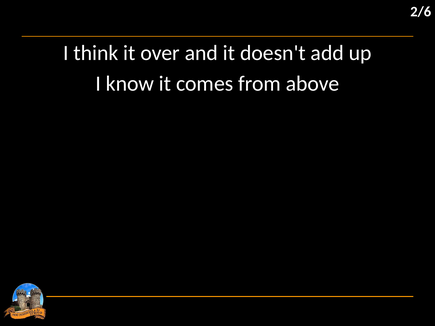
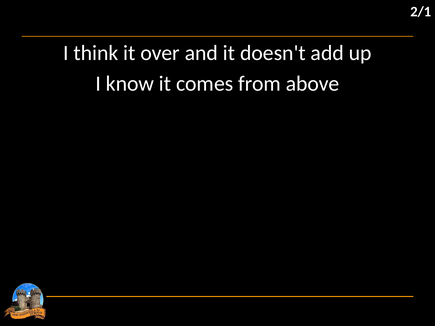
2/6: 2/6 -> 2/1 (421, 12)
